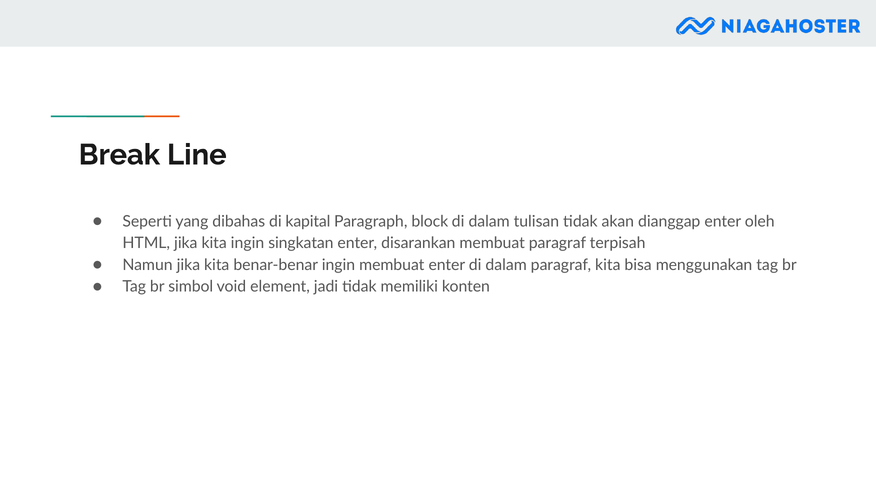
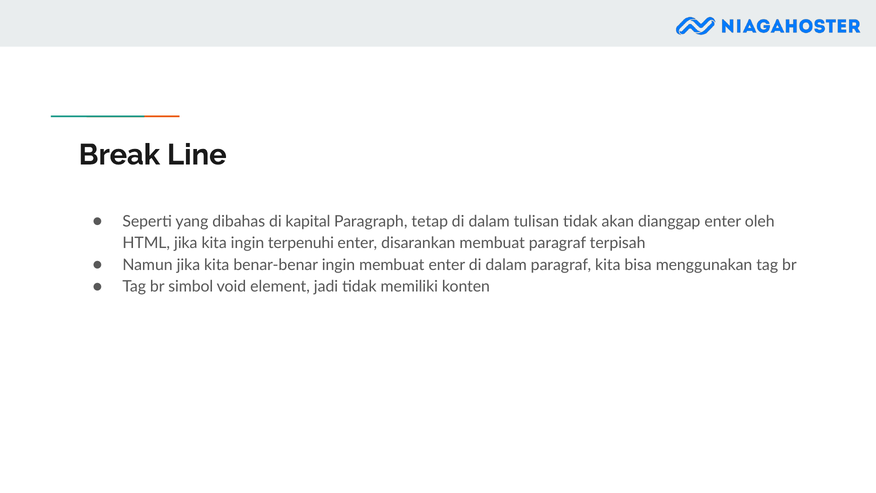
block: block -> tetap (430, 221)
singkatan: singkatan -> terpenuhi (301, 243)
